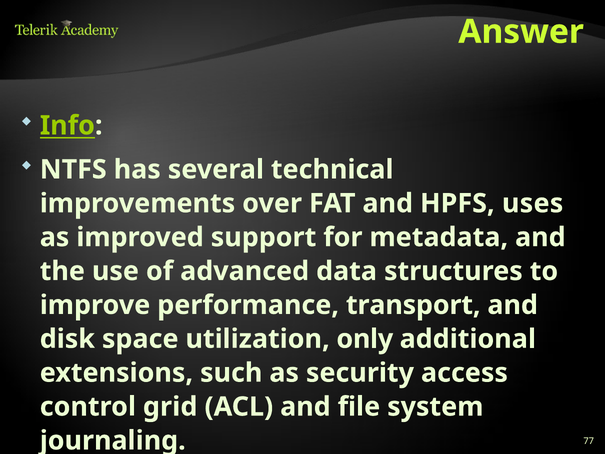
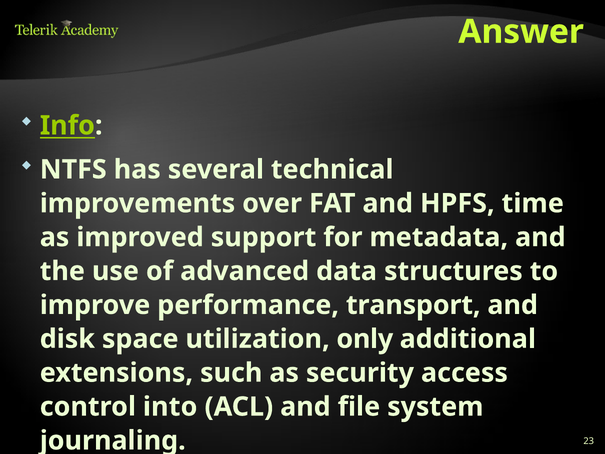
uses: uses -> time (533, 203)
grid: grid -> into (170, 407)
77: 77 -> 23 (589, 441)
